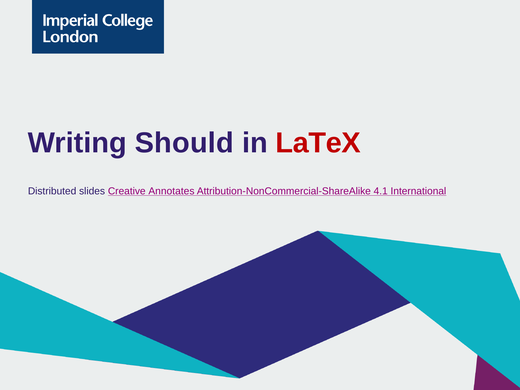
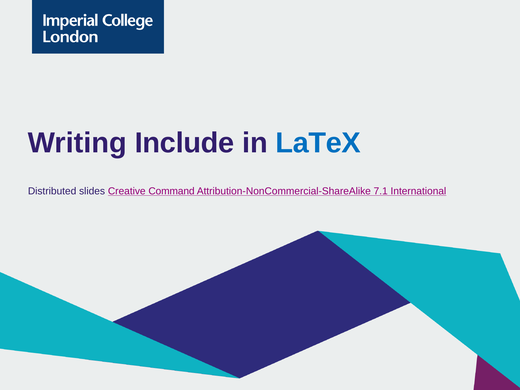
Should: Should -> Include (185, 143)
LaTeX colour: red -> blue (318, 143)
Annotates: Annotates -> Command (172, 191)
4.1: 4.1 -> 7.1 (381, 191)
